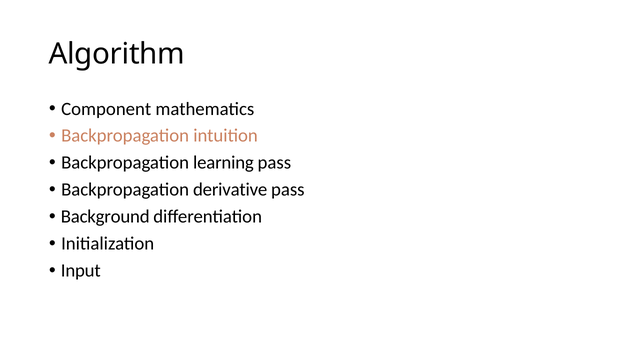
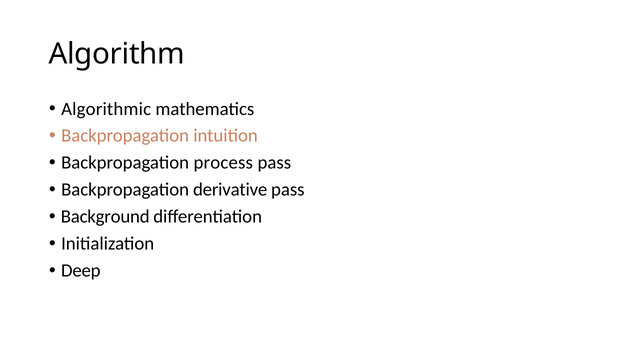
Component: Component -> Algorithmic (106, 109)
learning: learning -> process (223, 163)
Input: Input -> Deep (81, 271)
